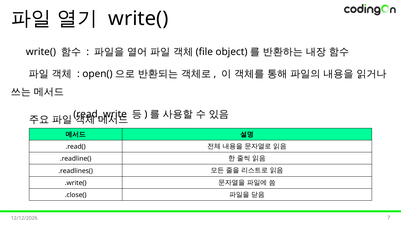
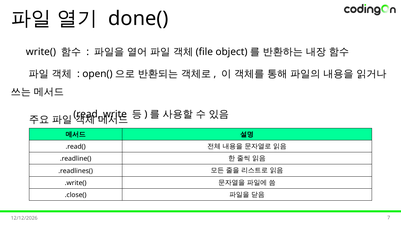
write(: write( -> done( (138, 19)
